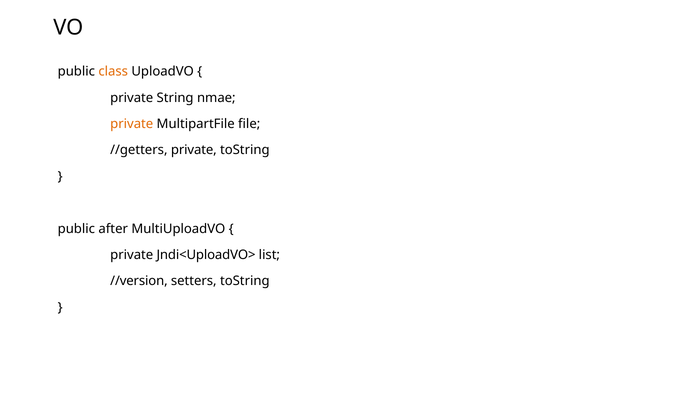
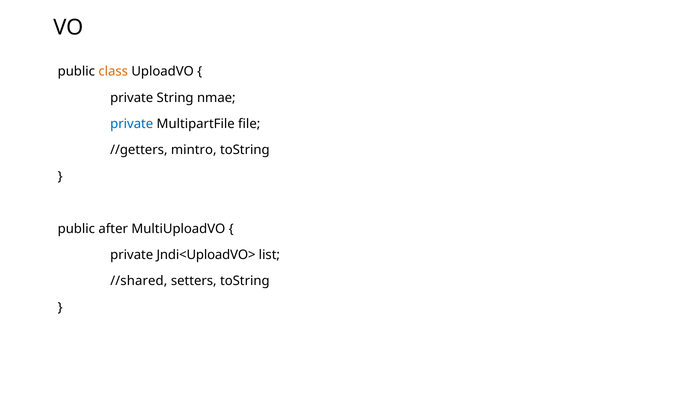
private colour: orange -> blue (132, 124)
//getters private: private -> mintro (194, 150)
//version: //version -> //shared (139, 281)
